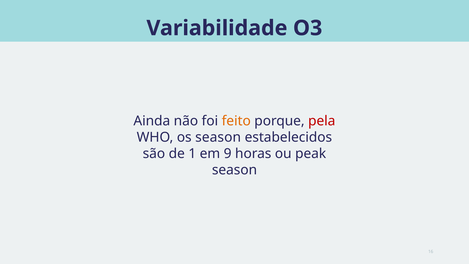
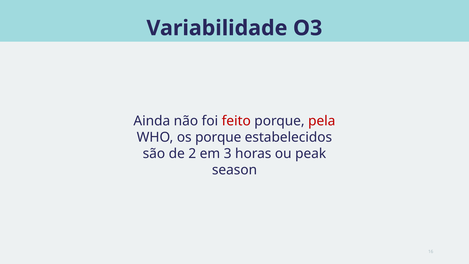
feito colour: orange -> red (236, 121)
os season: season -> porque (218, 137)
1: 1 -> 2 (192, 154)
9: 9 -> 3 (228, 154)
